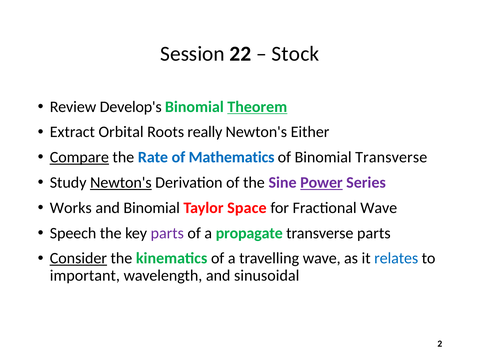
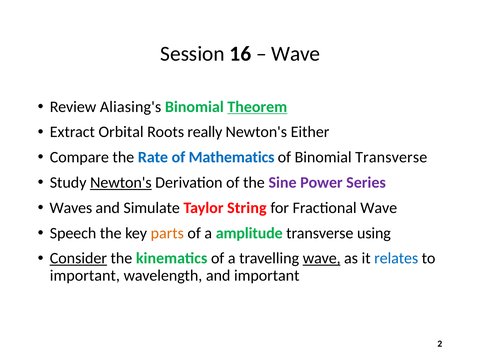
22: 22 -> 16 (240, 54)
Stock: Stock -> Wave (296, 54)
Develop's: Develop's -> Aliasing's (131, 107)
Compare underline: present -> none (79, 157)
Power underline: present -> none (321, 183)
Works: Works -> Waves (71, 208)
and Binomial: Binomial -> Simulate (152, 208)
Space: Space -> String (247, 208)
parts colour: purple -> orange (167, 233)
propagate: propagate -> amplitude (249, 233)
transverse parts: parts -> using (374, 233)
wave underline: none -> present (322, 258)
and sinusoidal: sinusoidal -> important (267, 276)
